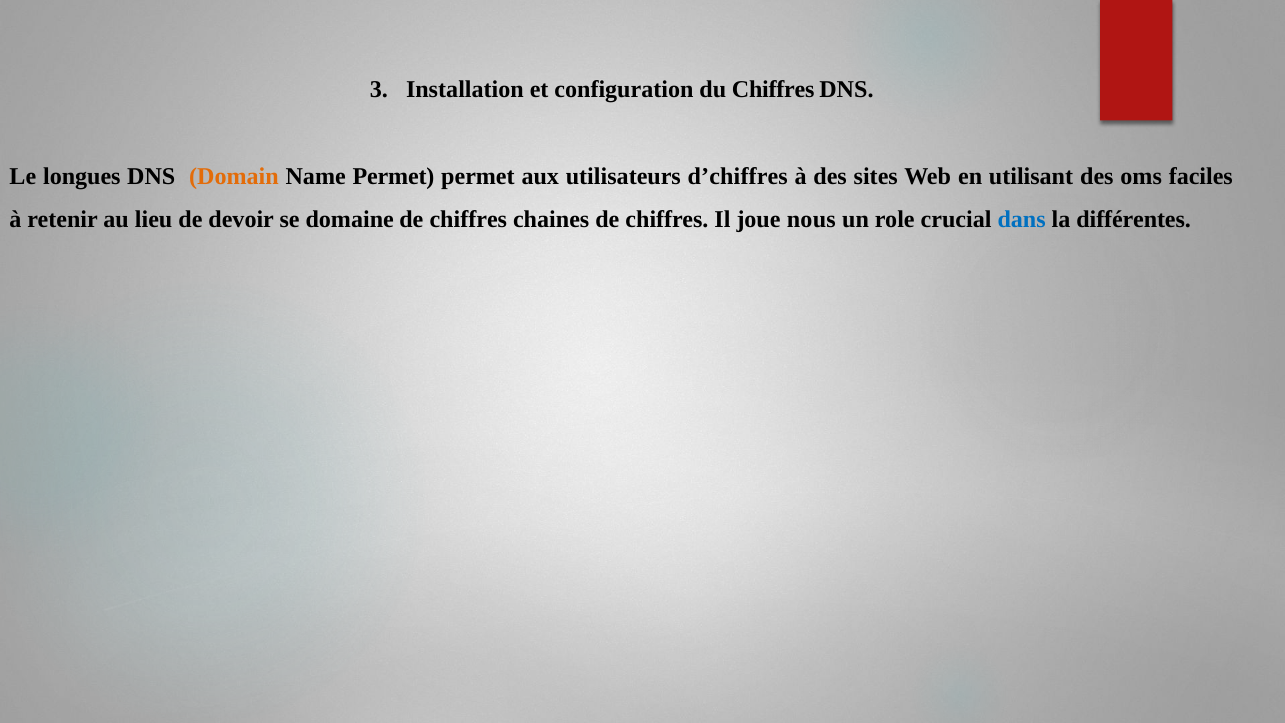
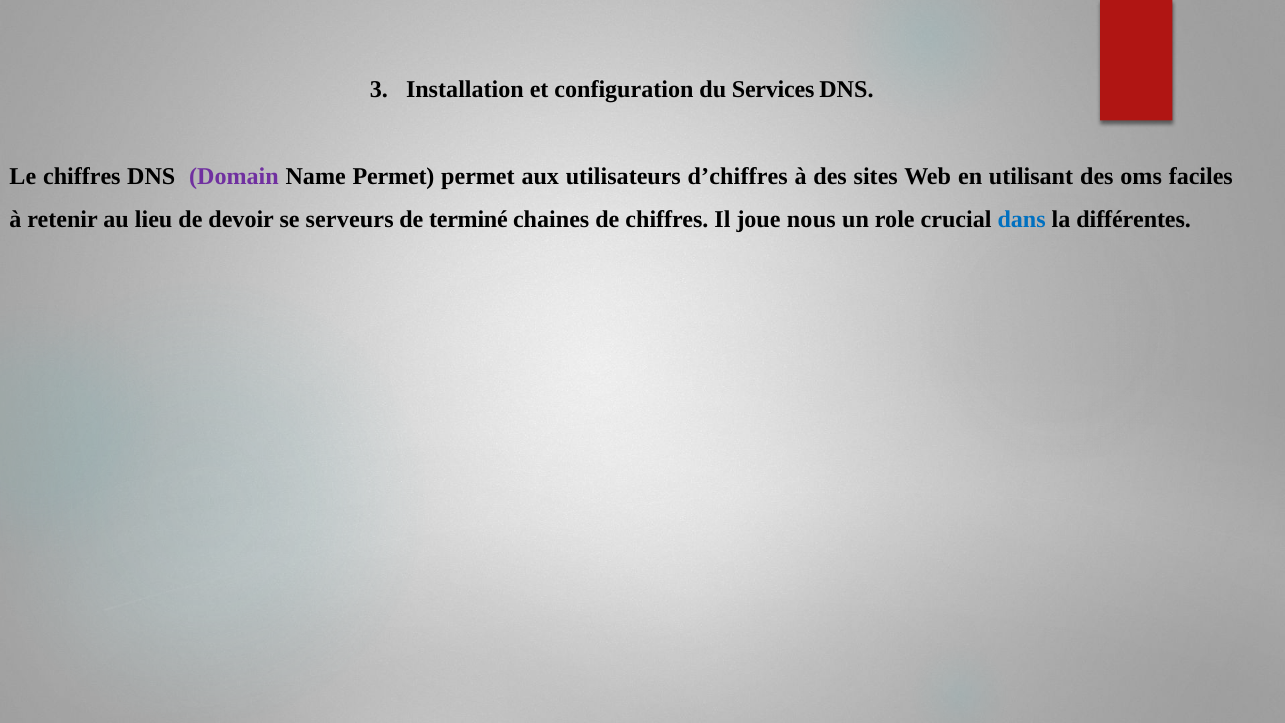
du Chiffres: Chiffres -> Services (773, 90)
Le longues: longues -> chiffres (82, 177)
Domain colour: orange -> purple (234, 177)
domaine: domaine -> serveurs (350, 220)
chiffres: chiffres -> terminé (468, 220)
